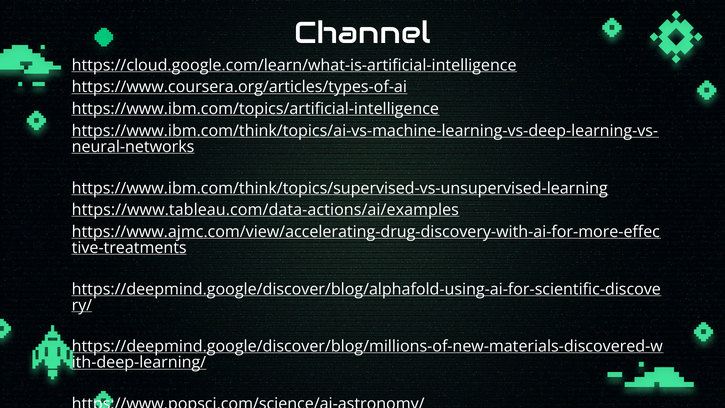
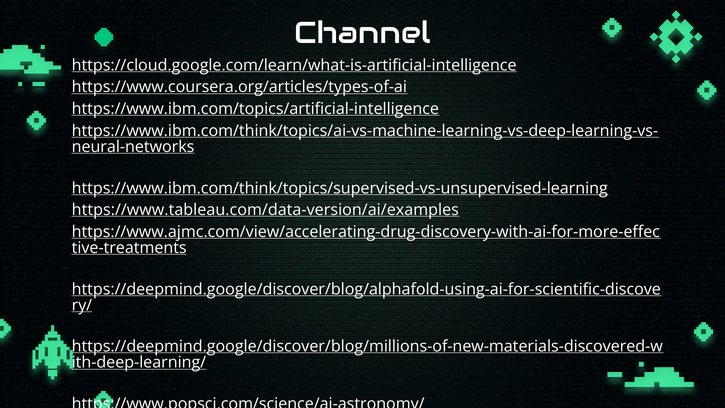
https://www.tableau.com/data-actions/ai/examples: https://www.tableau.com/data-actions/ai/examples -> https://www.tableau.com/data-version/ai/examples (265, 210)
